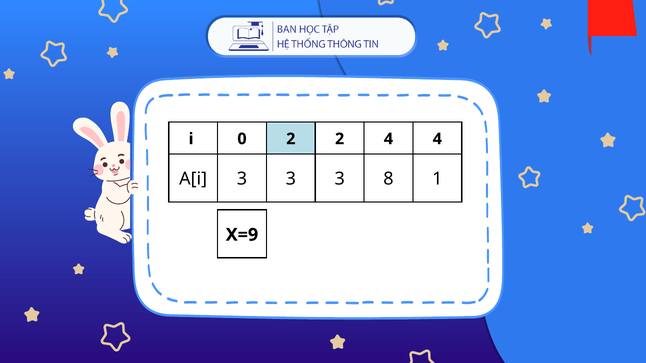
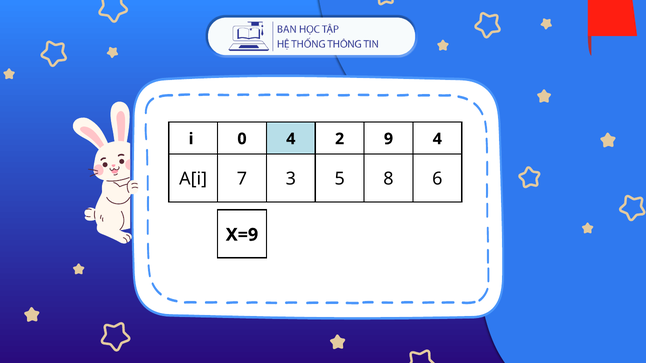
0 2: 2 -> 4 (291, 139)
2 4: 4 -> 9 (388, 139)
A[i 3: 3 -> 7 (242, 179)
3: 3 -> 5 (340, 179)
1: 1 -> 6 (437, 179)
